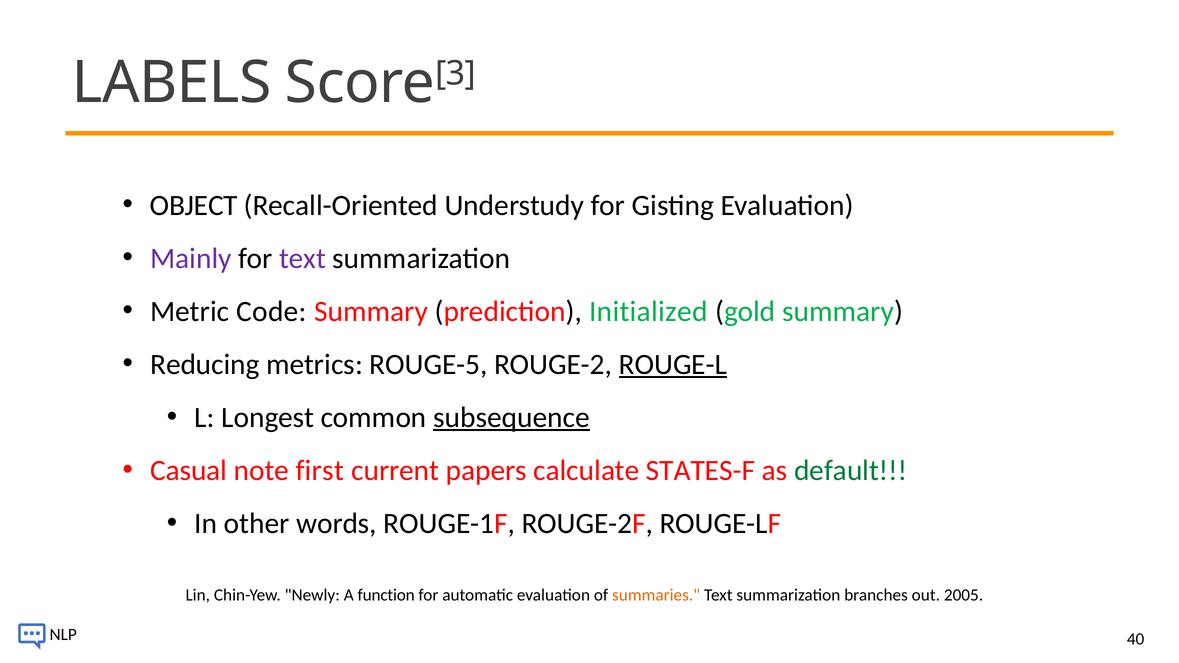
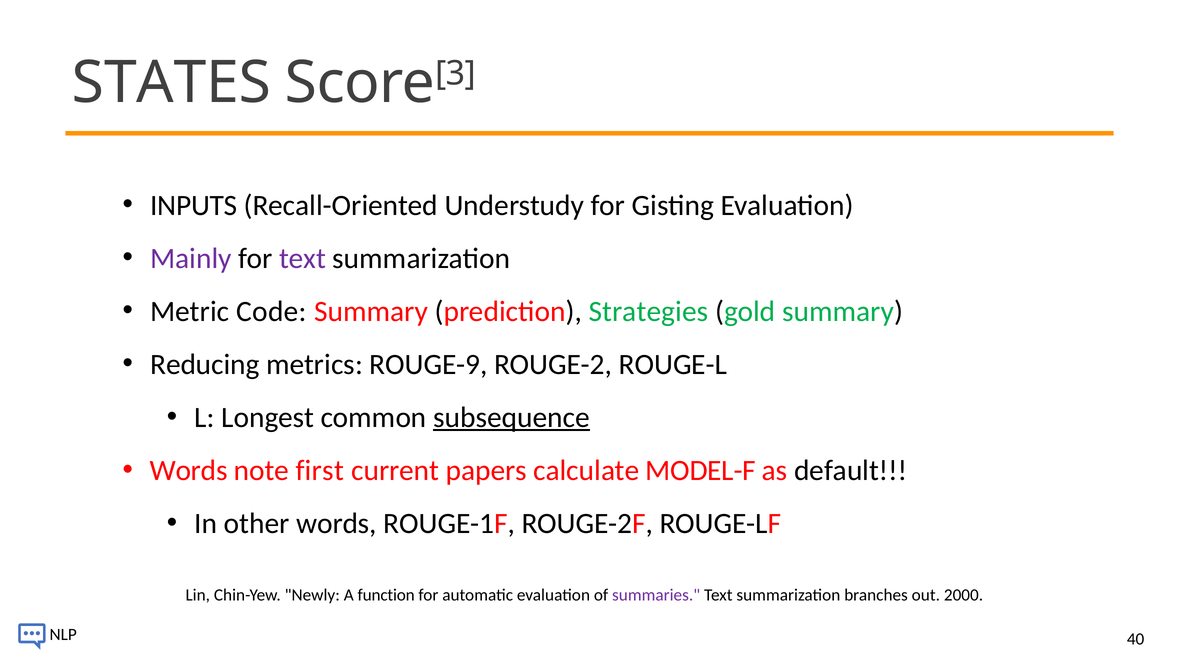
LABELS: LABELS -> STATES (172, 83)
OBJECT: OBJECT -> INPUTS (194, 205)
Initialized: Initialized -> Strategies (649, 311)
ROUGE-5: ROUGE-5 -> ROUGE-9 (429, 365)
ROUGE-L underline: present -> none (673, 365)
Casual: Casual -> Words (189, 471)
STATES-F: STATES-F -> MODEL-F (701, 471)
default colour: green -> black (851, 471)
summaries colour: orange -> purple (656, 595)
2005: 2005 -> 2000 (964, 595)
